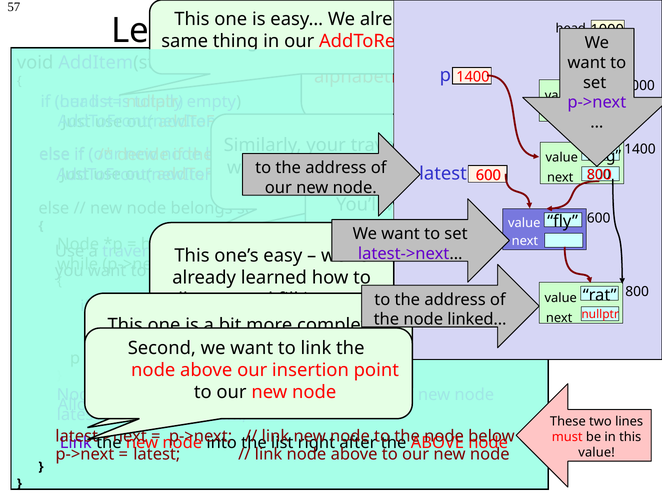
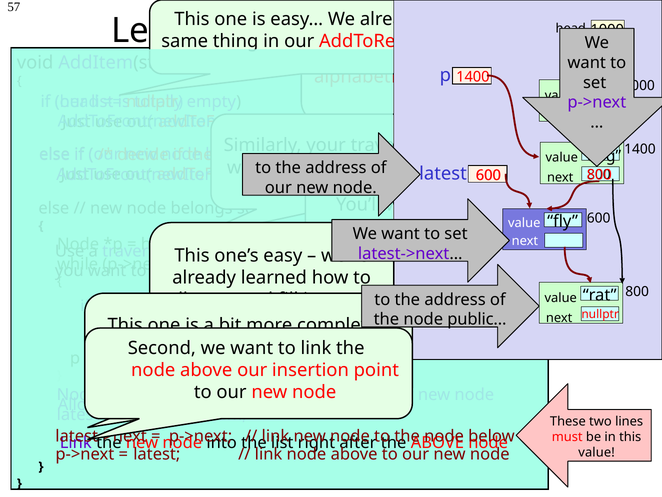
linked…: linked… -> public… (477, 319)
